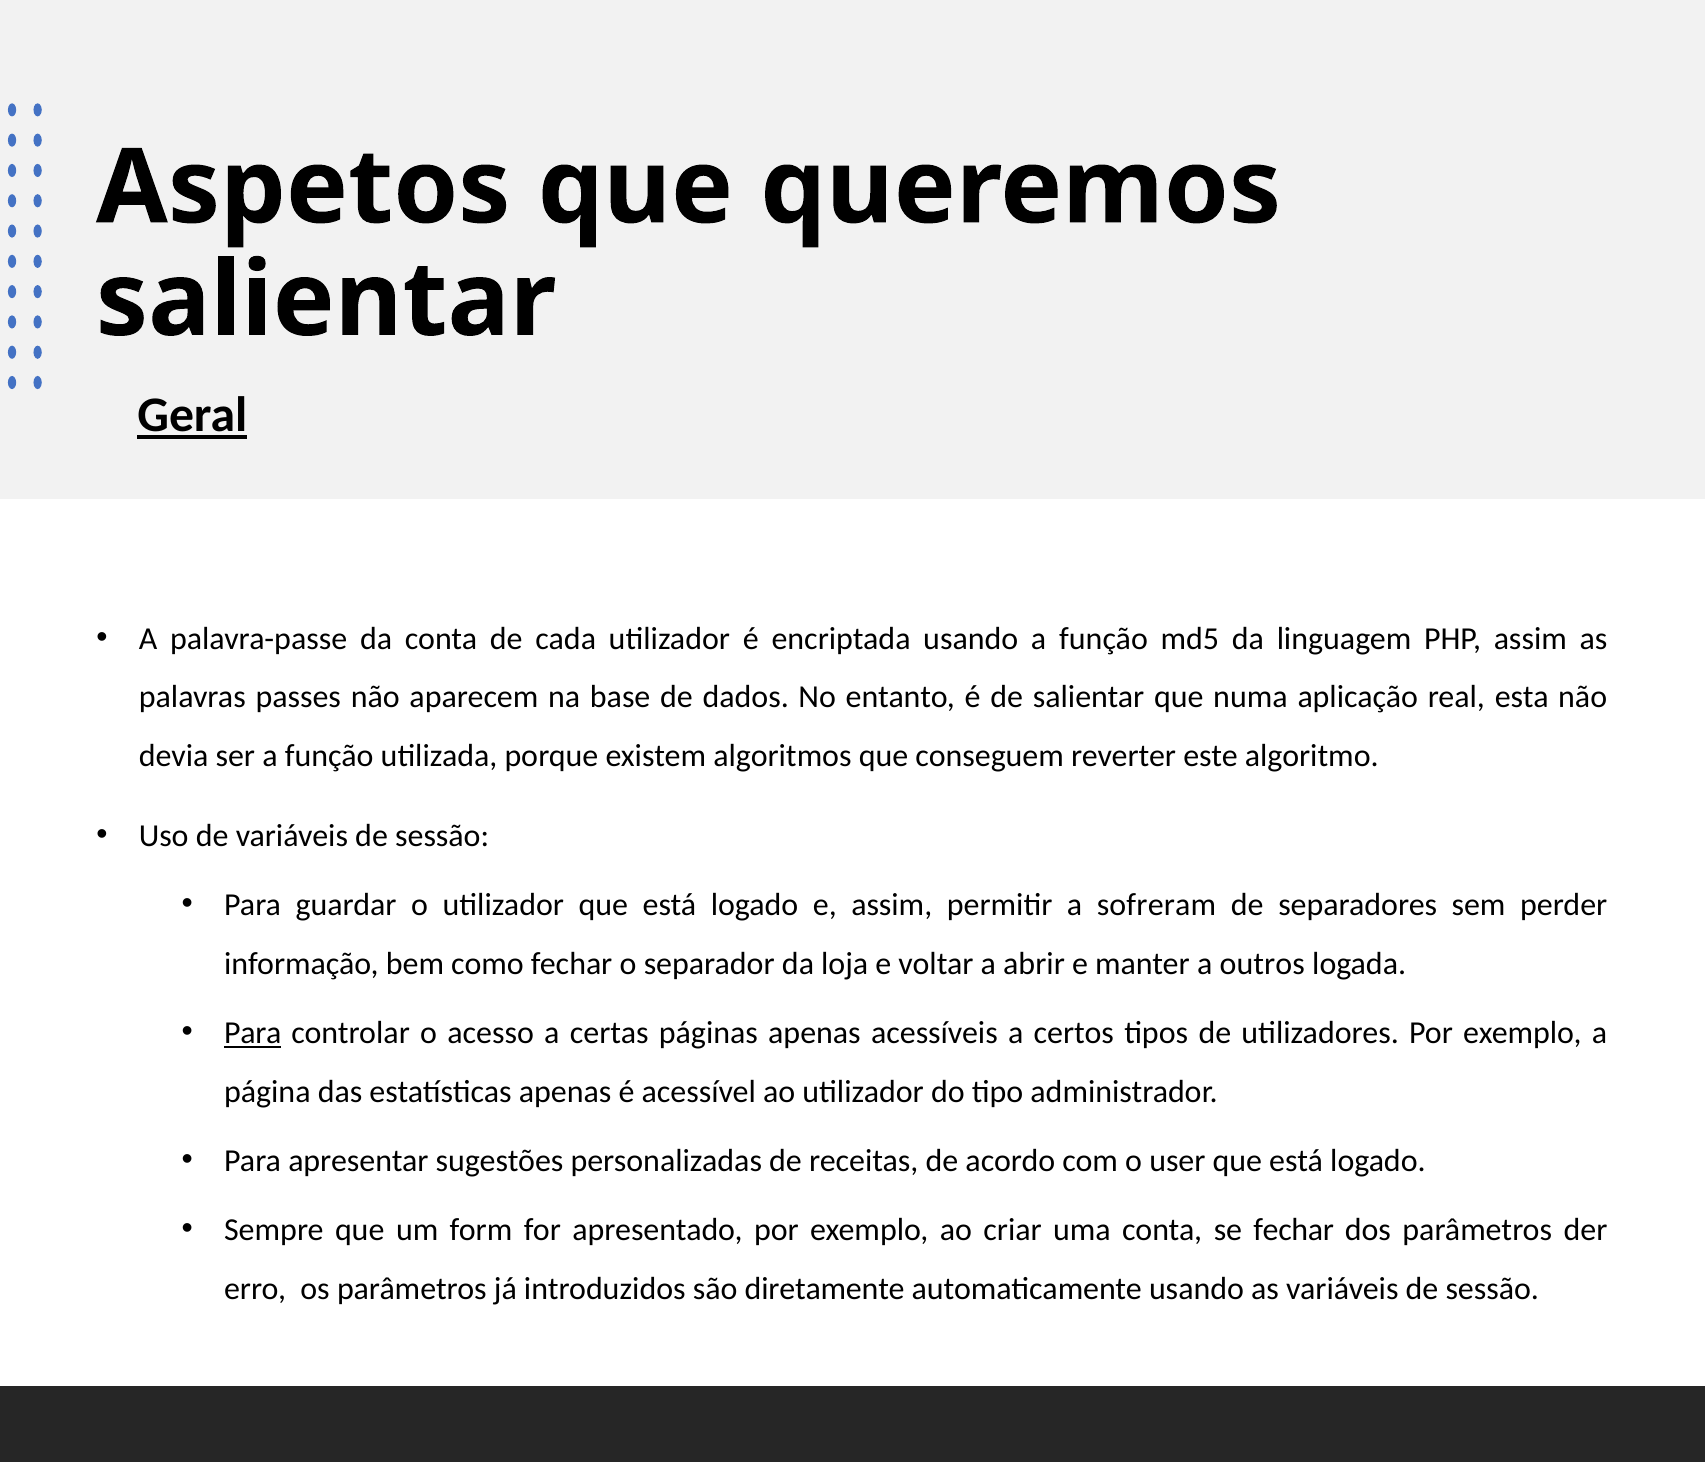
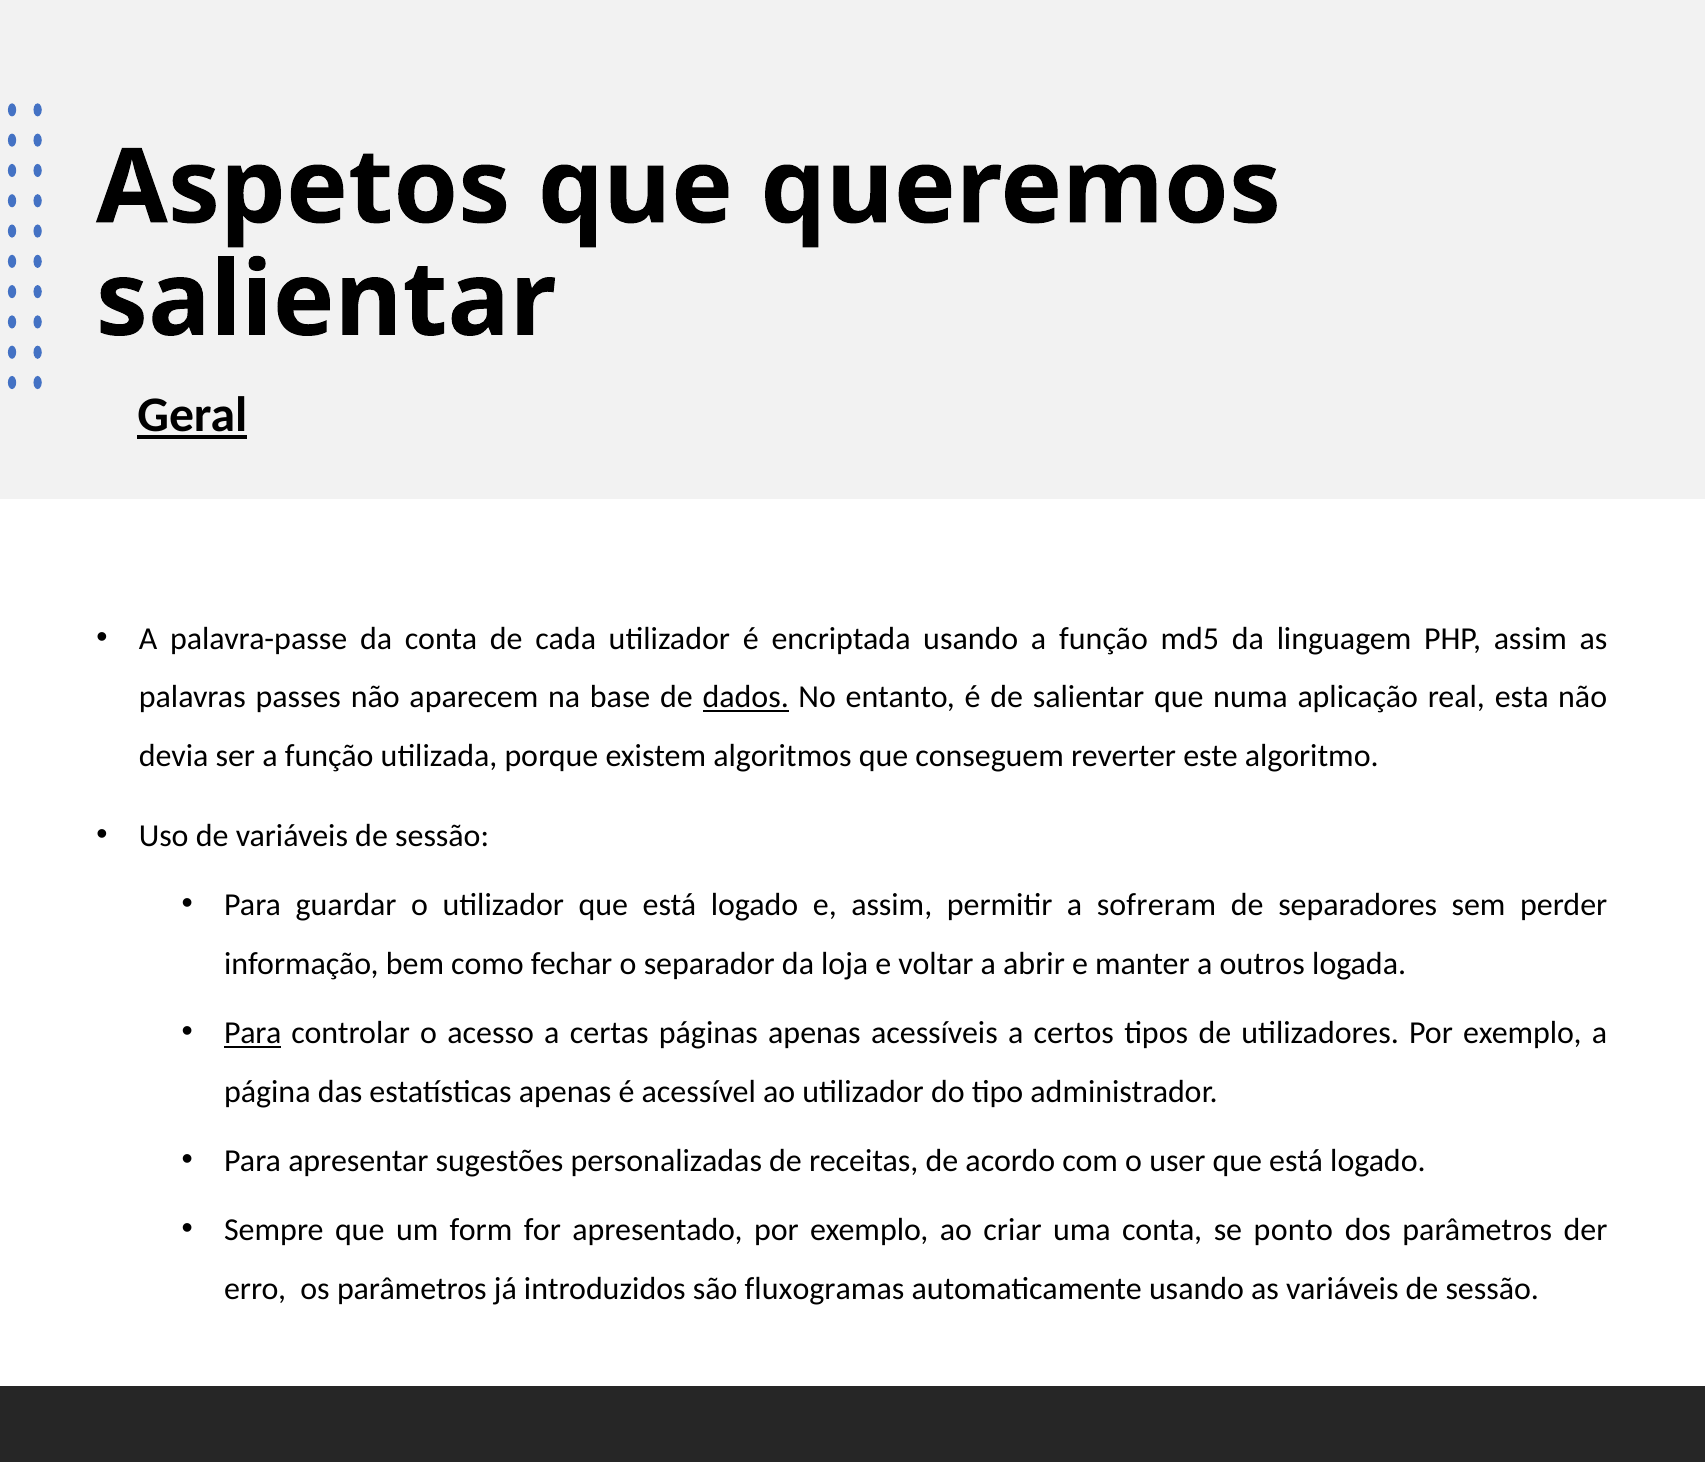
dados underline: none -> present (746, 697)
se fechar: fechar -> ponto (1293, 1230)
diretamente: diretamente -> fluxogramas (825, 1289)
